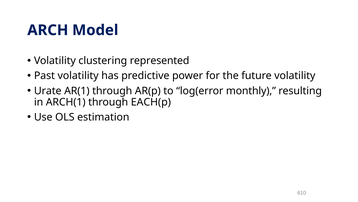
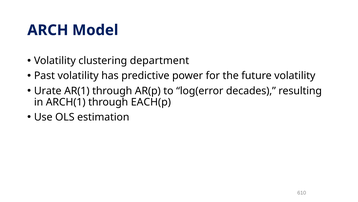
represented: represented -> department (159, 61)
monthly: monthly -> decades (251, 91)
